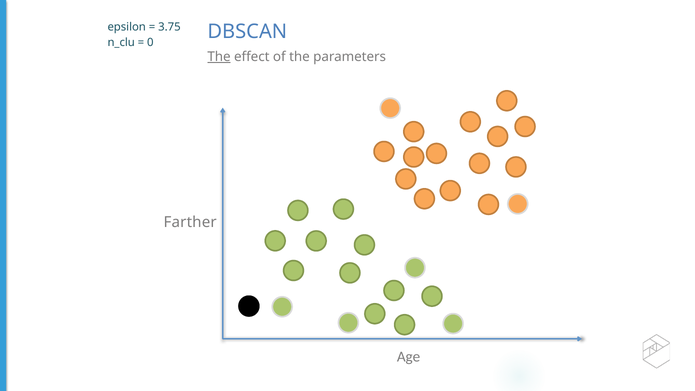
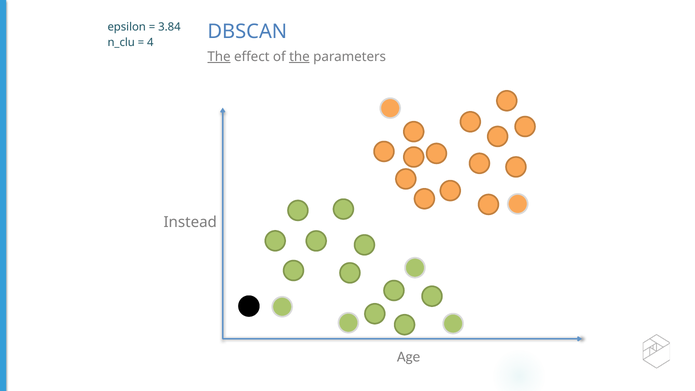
3.75: 3.75 -> 3.84 (169, 27)
0: 0 -> 4 (150, 43)
the underline: none -> present (299, 57)
Farther: Farther -> Instead (190, 222)
